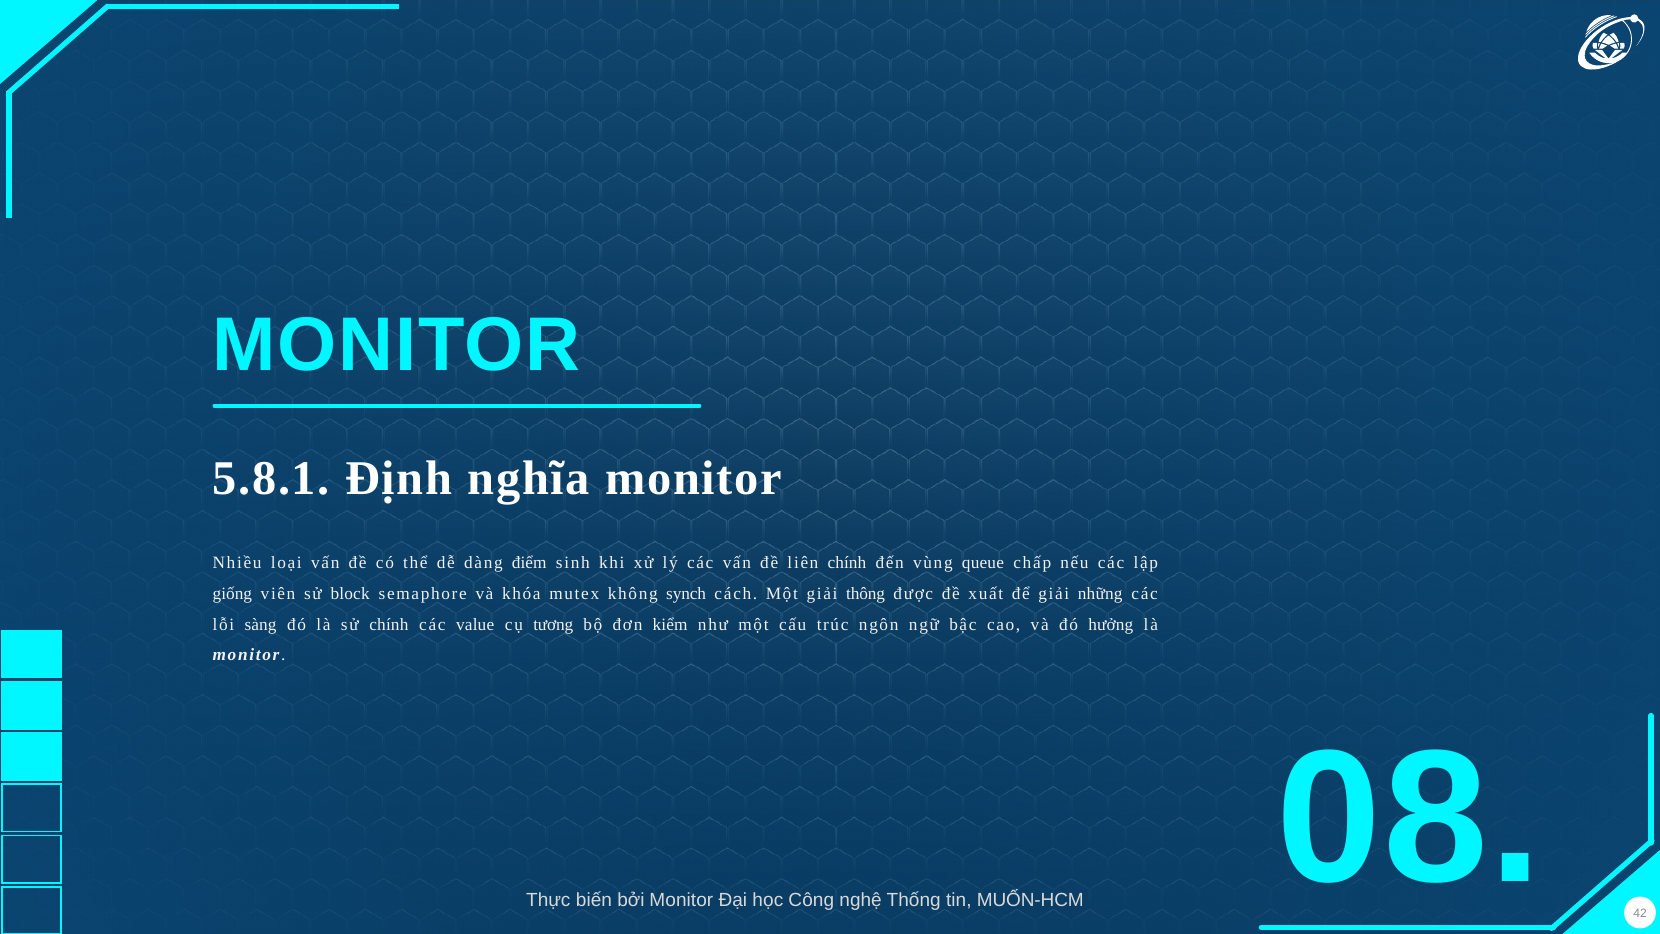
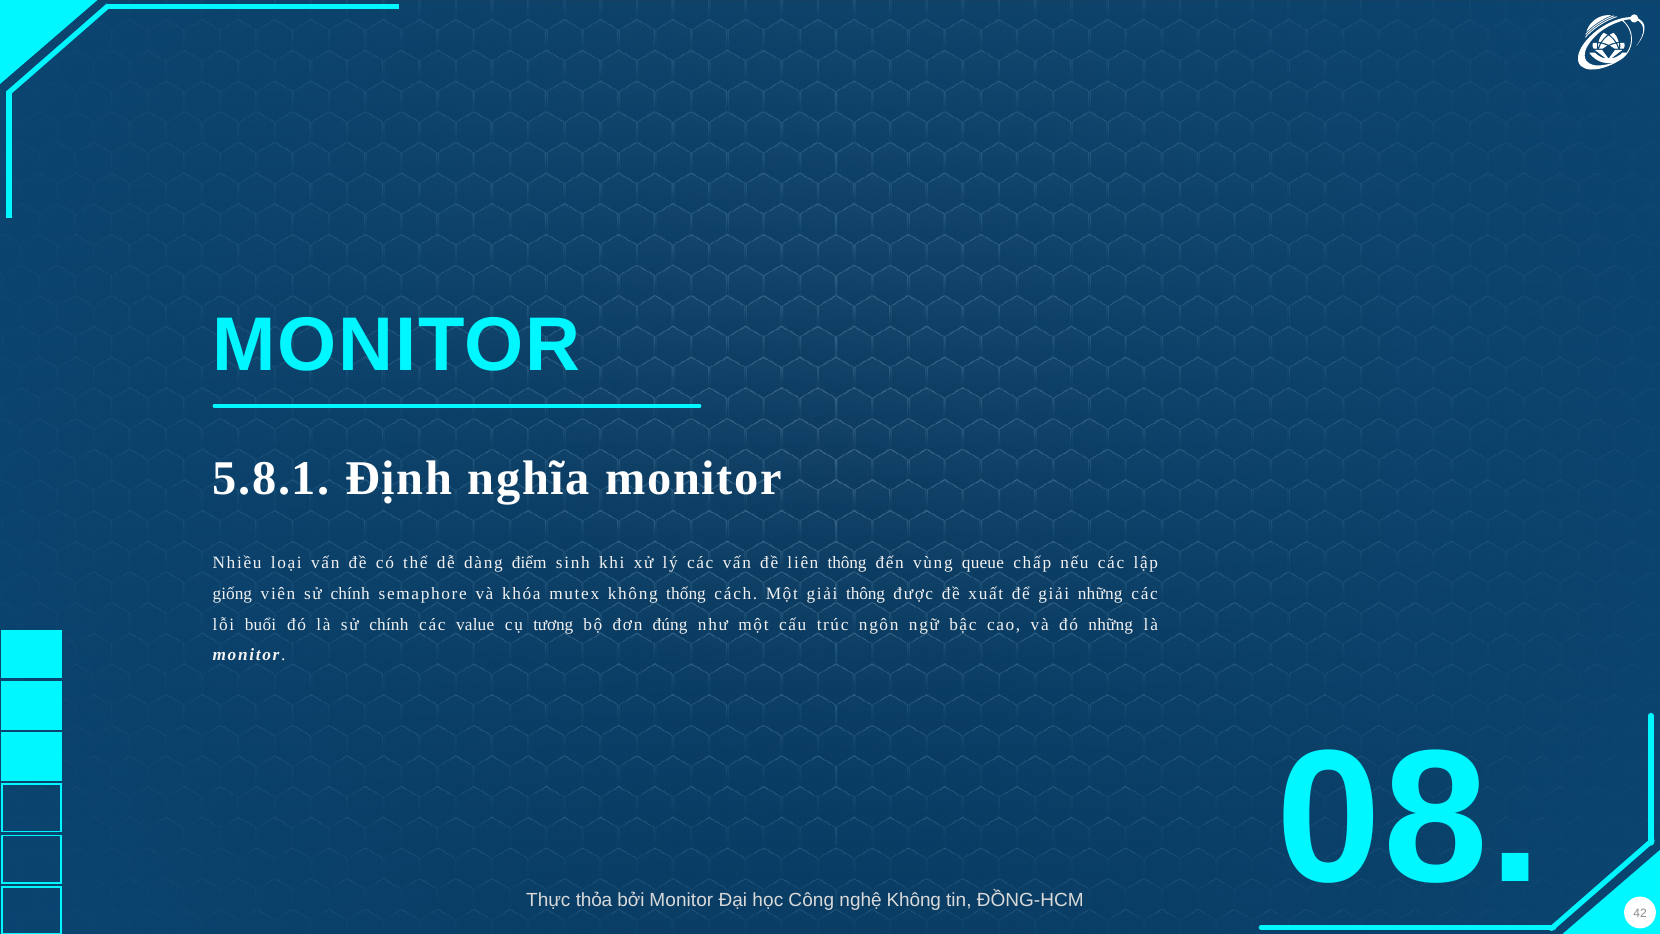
liên chính: chính -> thông (847, 562)
viên sử block: block -> chính (350, 593)
synch: synch -> thống (686, 593)
sàng: sàng -> buổi (261, 624)
kiểm: kiểm -> đúng (670, 624)
đó hưởng: hưởng -> những (1111, 624)
biến: biến -> thỏa (594, 900)
nghệ Thống: Thống -> Không (914, 900)
MUỐN-HCM: MUỐN-HCM -> ĐỒNG-HCM (1030, 900)
